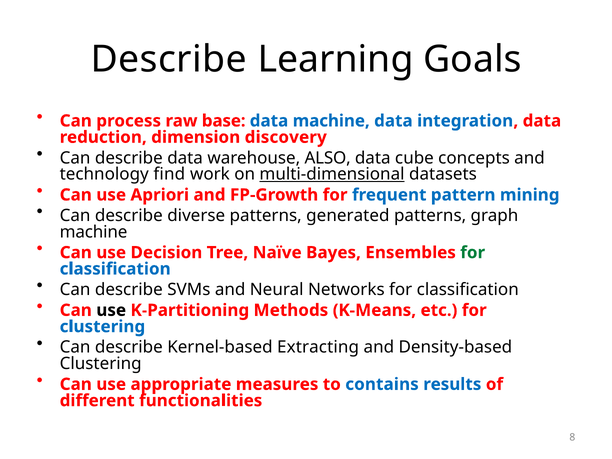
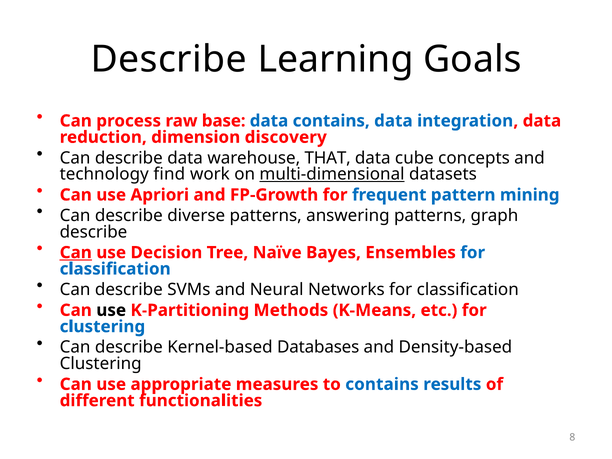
data machine: machine -> contains (331, 121)
ALSO: ALSO -> THAT (328, 158)
generated: generated -> answering (348, 216)
machine: machine -> describe (93, 232)
Can underline: none -> present (76, 253)
for colour: green -> blue (473, 253)
Extracting: Extracting -> Databases (318, 347)
